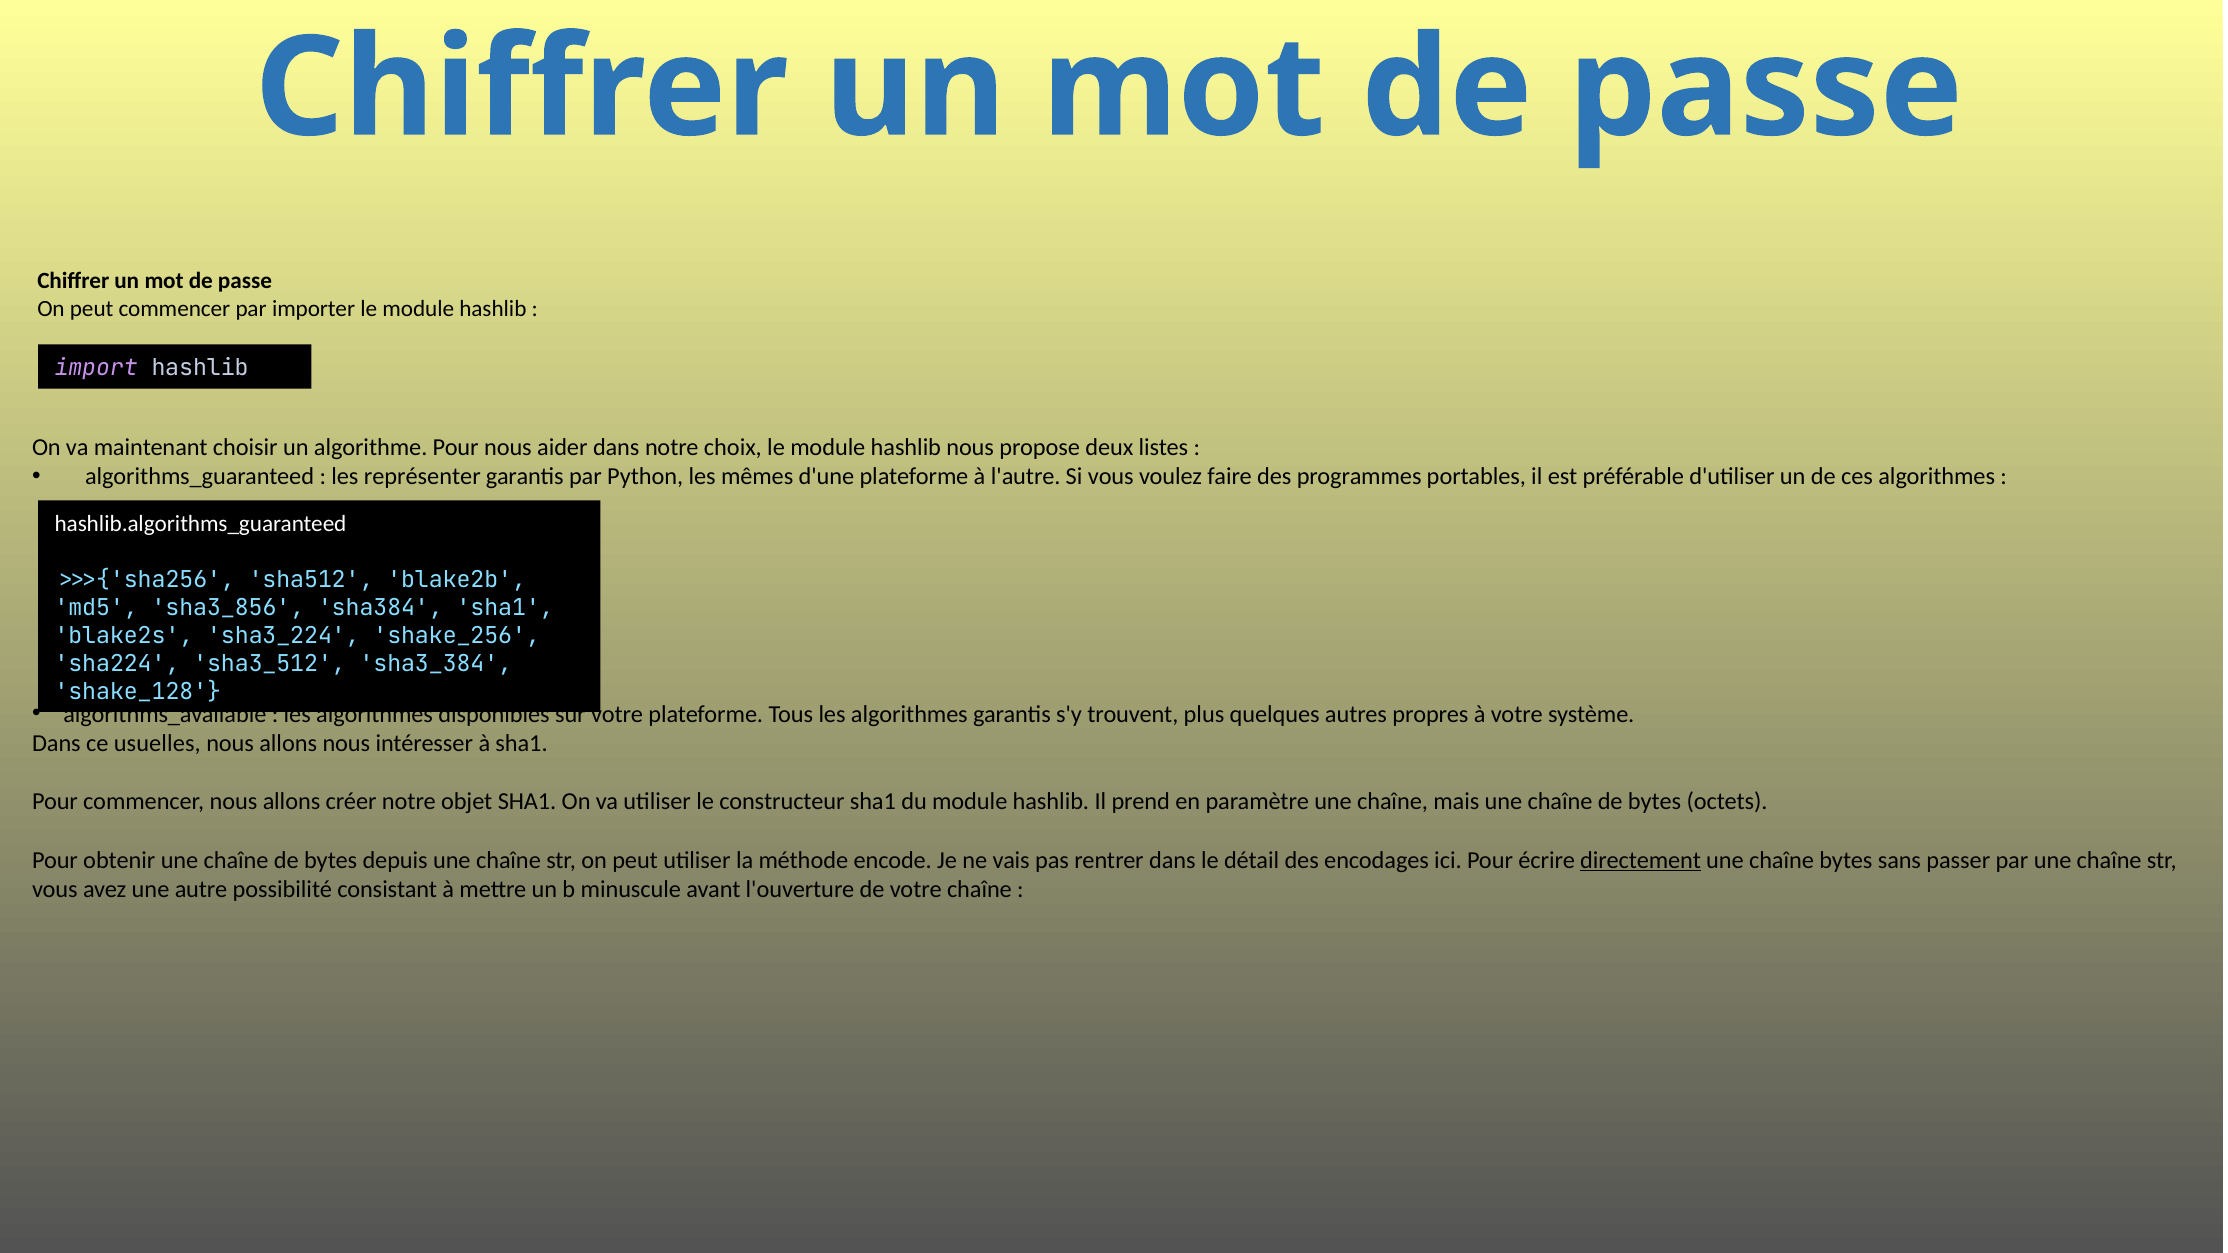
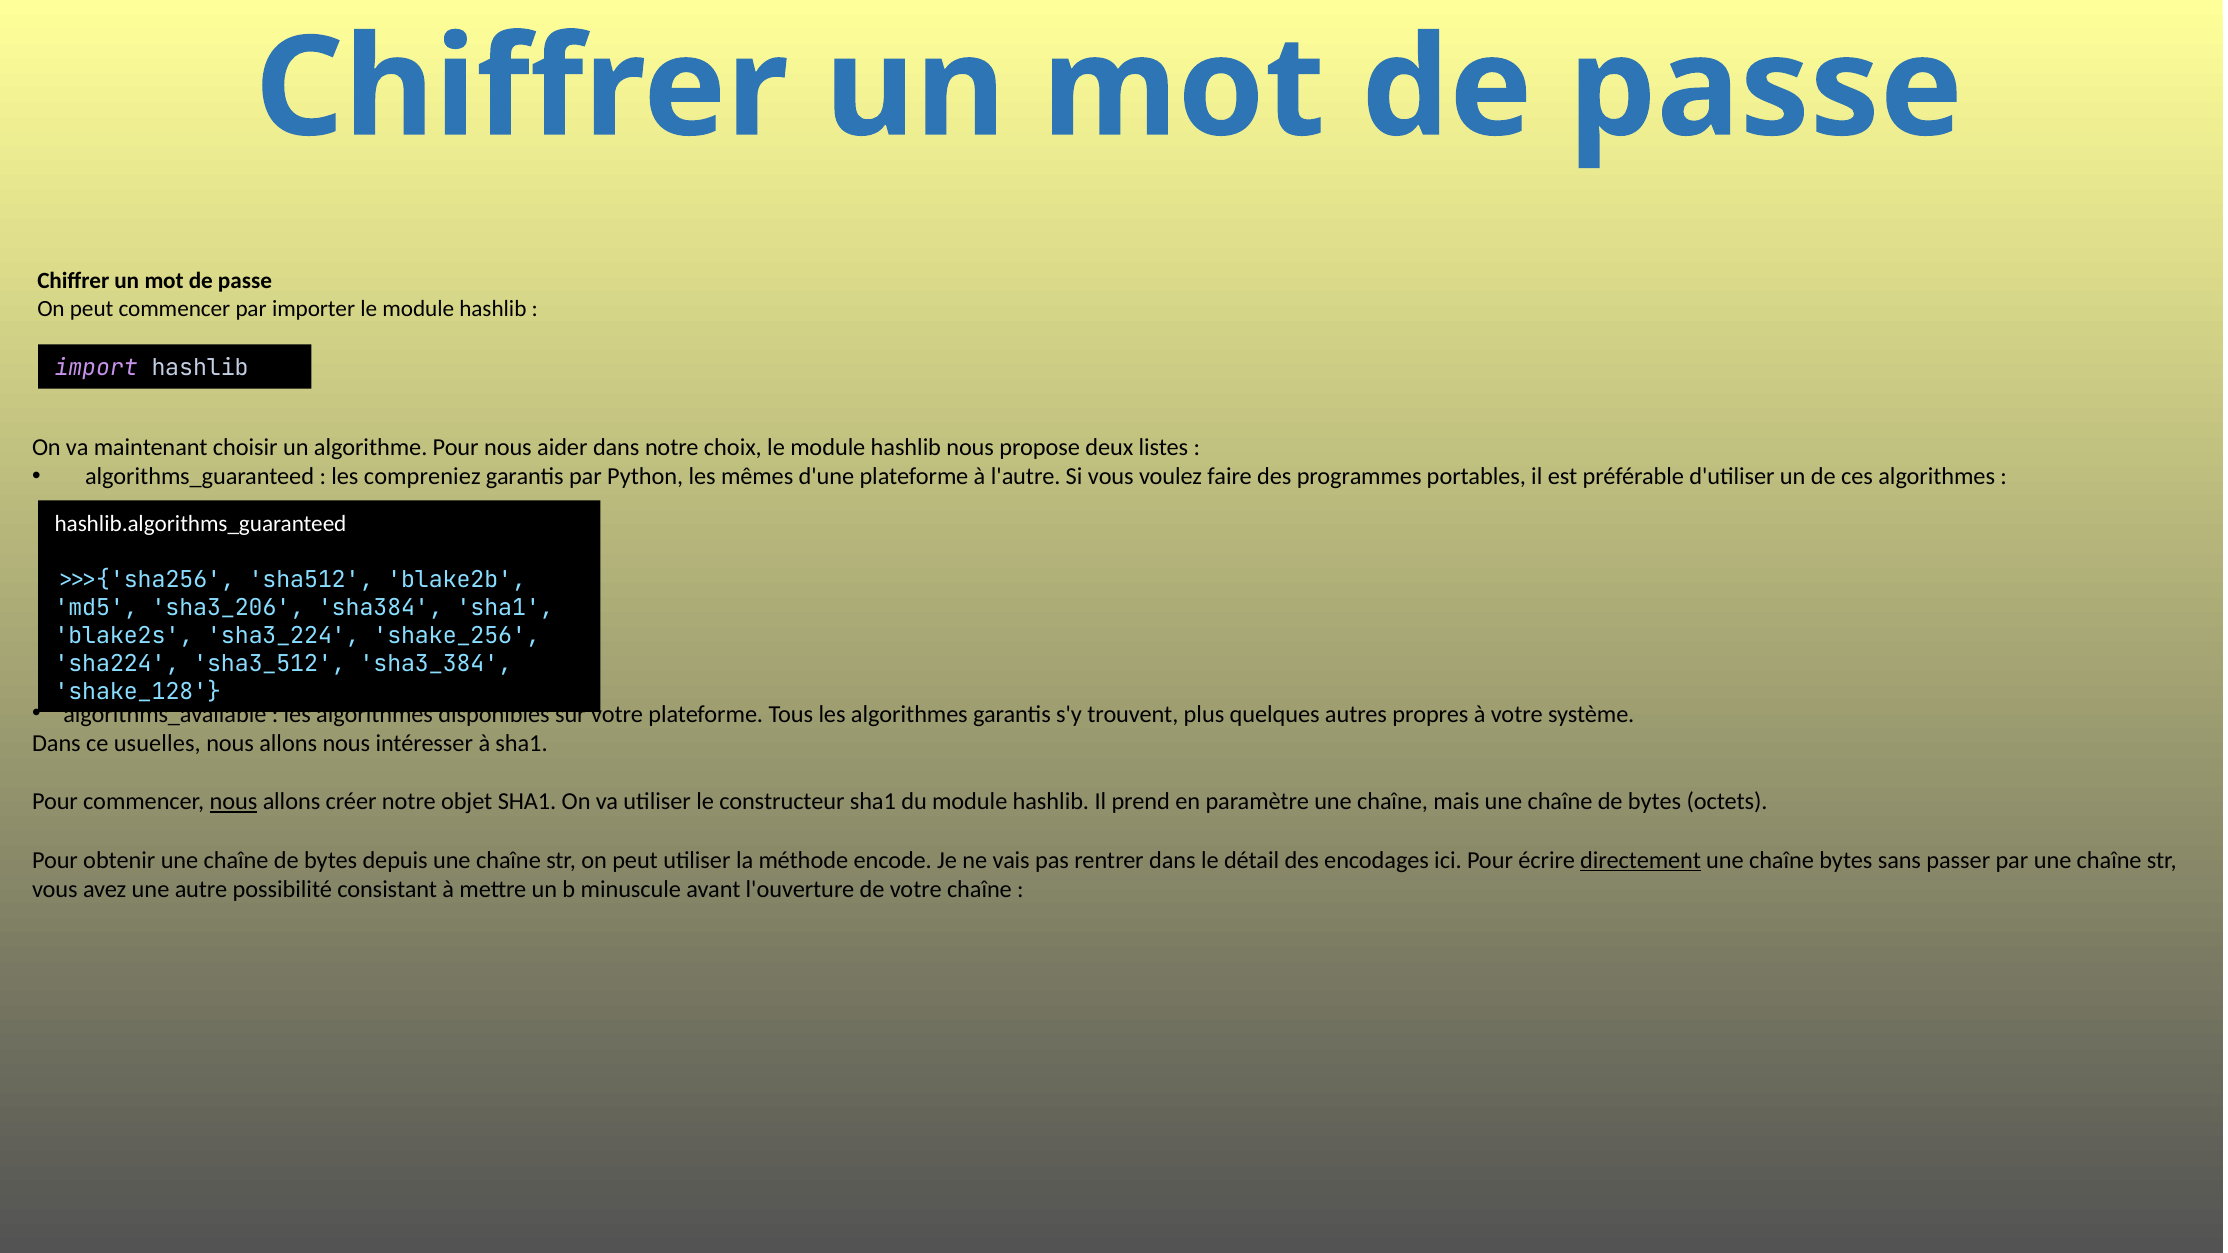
représenter: représenter -> compreniez (422, 477)
sha3_856: sha3_856 -> sha3_206 (228, 608)
nous underline: none -> present (233, 802)
